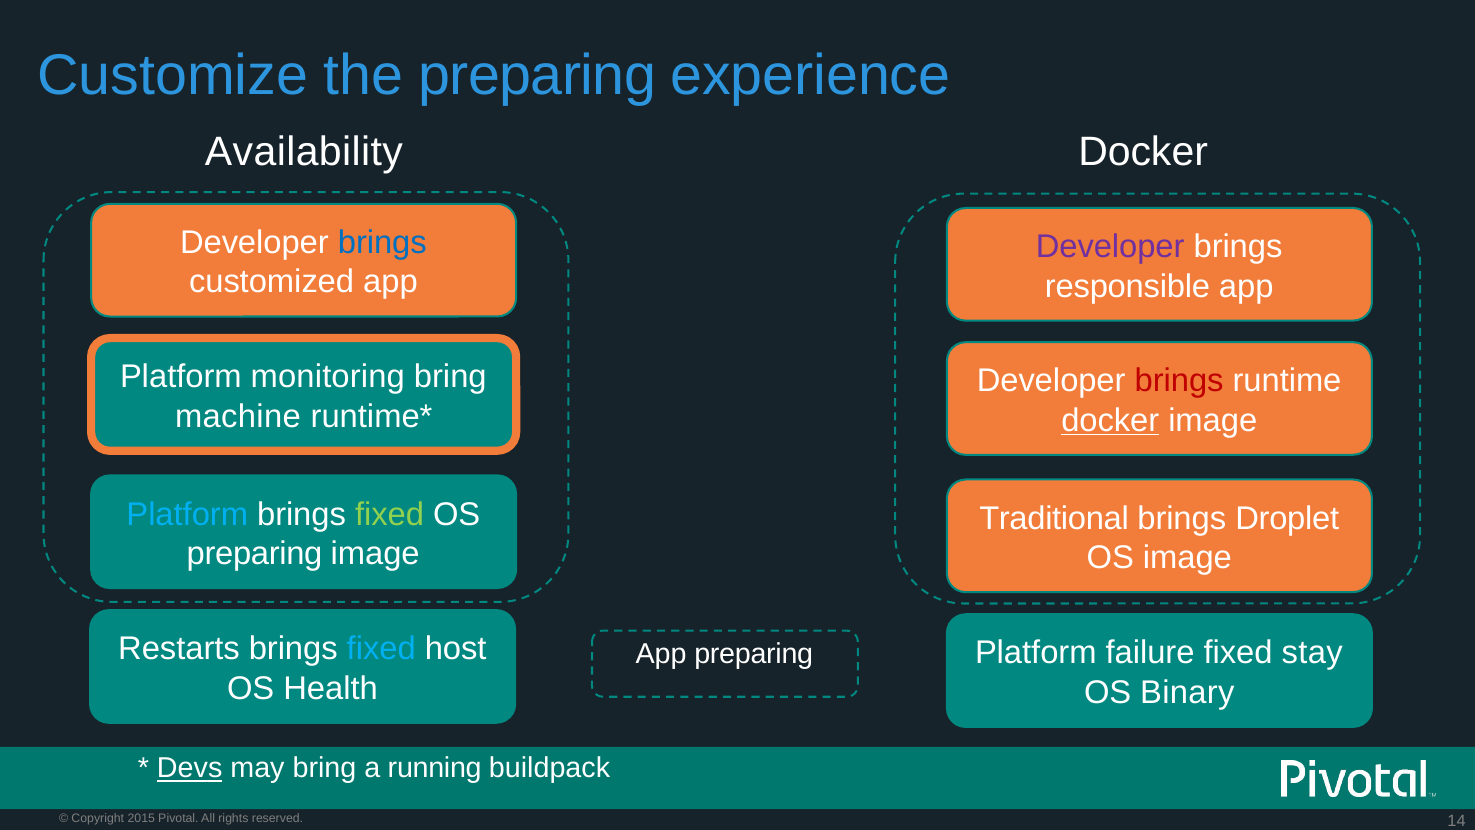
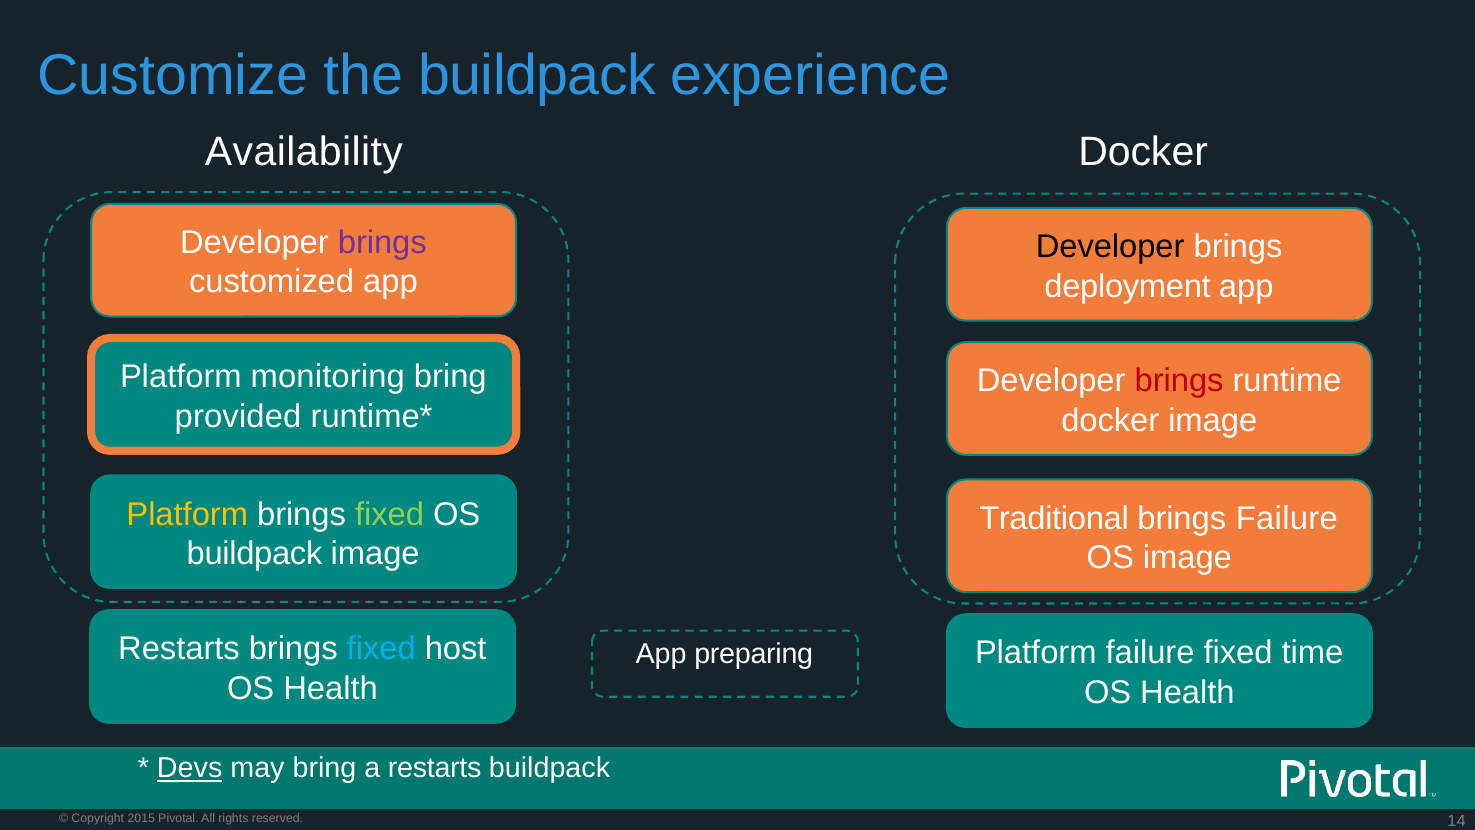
the preparing: preparing -> buildpack (537, 75)
brings colour: blue -> purple (382, 243)
Developer colour: purple -> black (1110, 247)
responsible: responsible -> deployment (1128, 286)
machine: machine -> provided (238, 416)
docker underline: present -> none (1110, 420)
Platform colour: light blue -> yellow (187, 514)
brings Droplet: Droplet -> Failure (1287, 518)
preparing: preparing -> buildpack (255, 553)
stay: stay -> time (1312, 653)
Binary: Binary -> Health (1187, 692)
a running: running -> restarts (435, 768)
